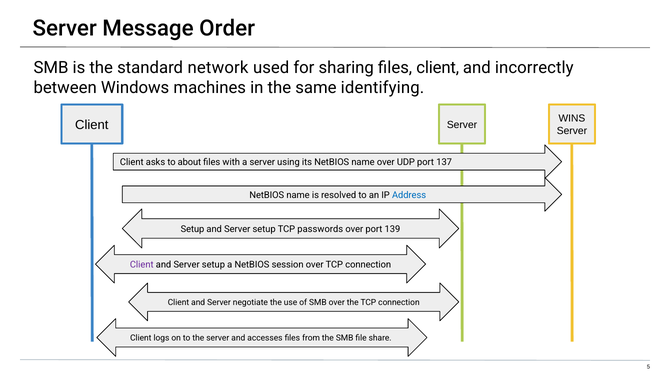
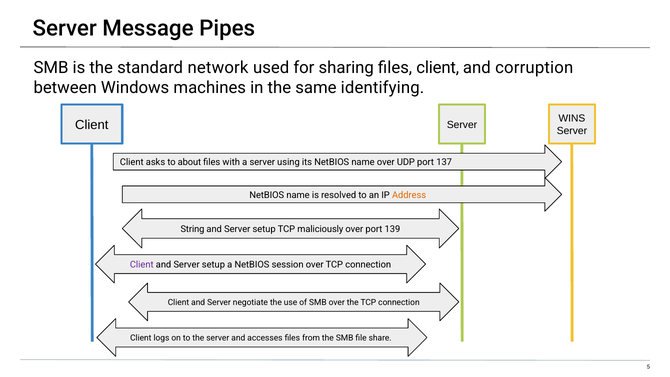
Order: Order -> Pipes (227, 28)
incorrectly: incorrectly -> corruption (534, 67)
Address colour: blue -> orange (409, 195)
Setup: Setup -> String (193, 229)
passwords: passwords -> maliciously (320, 229)
